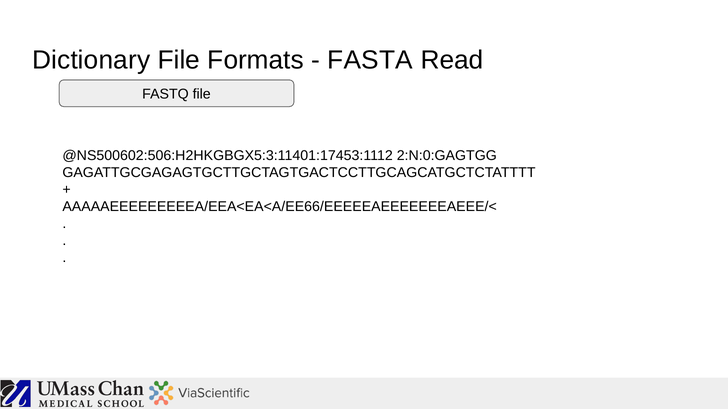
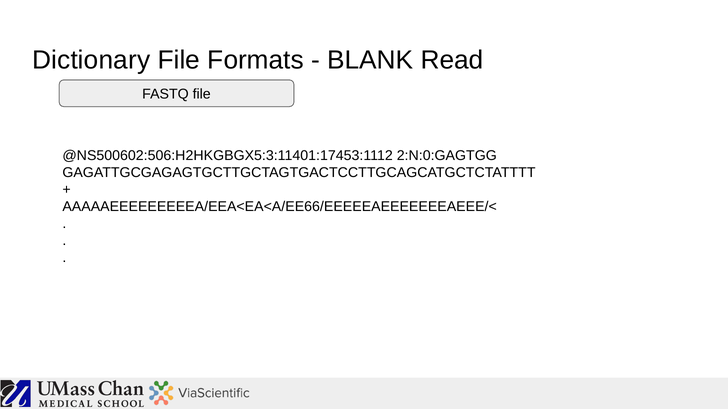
FASTA: FASTA -> BLANK (370, 60)
